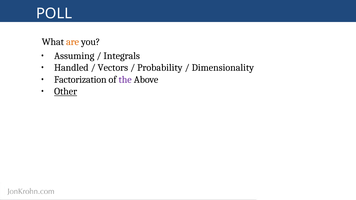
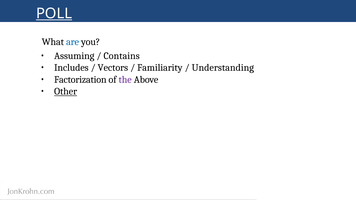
POLL underline: none -> present (54, 13)
are colour: orange -> blue (73, 42)
Integrals: Integrals -> Contains (122, 56)
Handled: Handled -> Includes (71, 68)
Probability: Probability -> Familiarity (160, 68)
Dimensionality: Dimensionality -> Understanding (223, 68)
